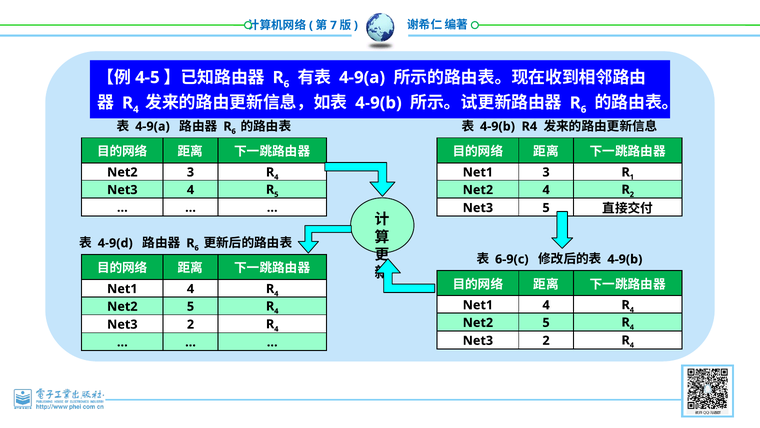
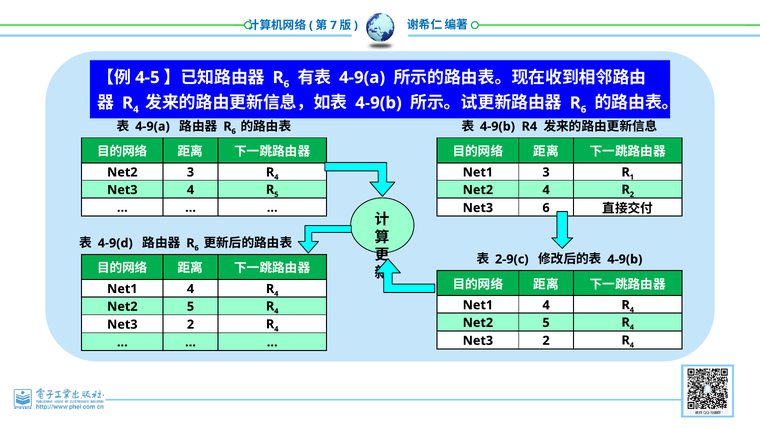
Net3 5: 5 -> 6 (546, 208)
6-9(c: 6-9(c -> 2-9(c (512, 259)
